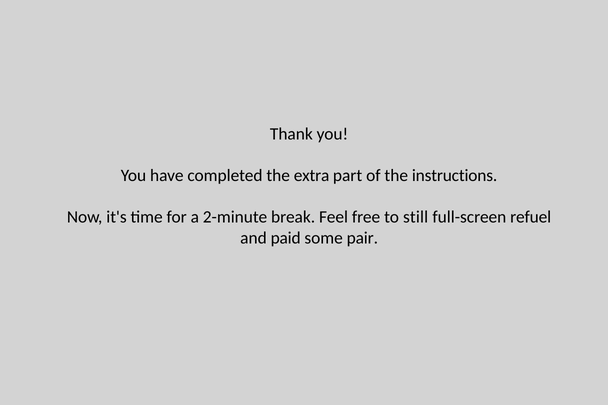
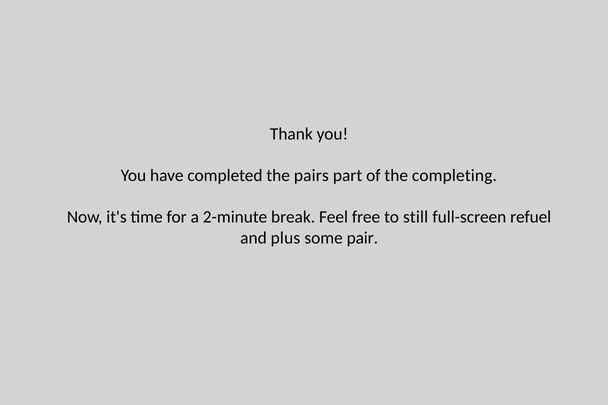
extra: extra -> pairs (311, 176)
instructions: instructions -> completing (454, 176)
paid: paid -> plus (285, 238)
